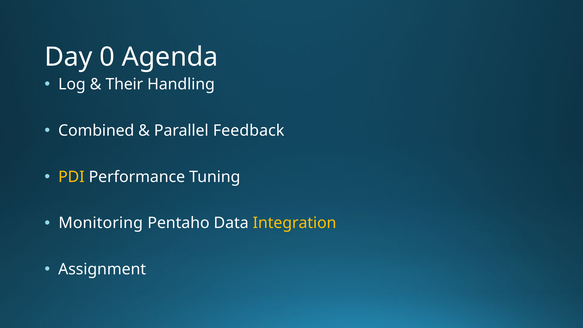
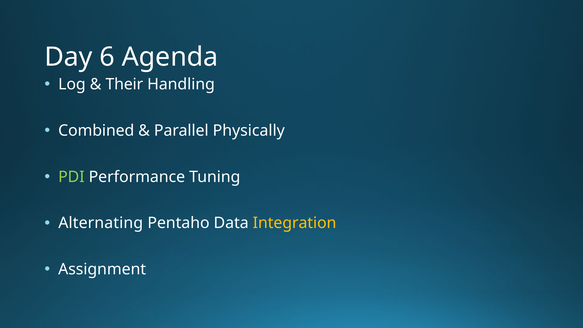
0: 0 -> 6 (107, 57)
Feedback: Feedback -> Physically (249, 131)
PDI colour: yellow -> light green (71, 177)
Monitoring: Monitoring -> Alternating (101, 223)
